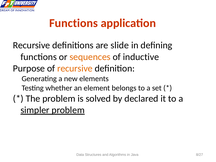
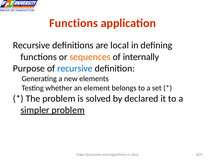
slide: slide -> local (120, 45)
inductive: inductive -> internally (141, 57)
recursive colour: orange -> blue (75, 68)
